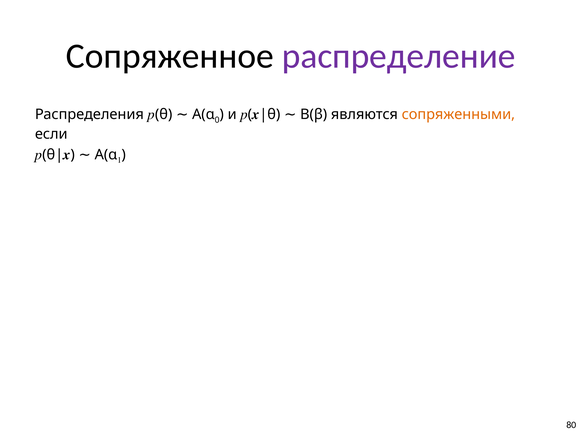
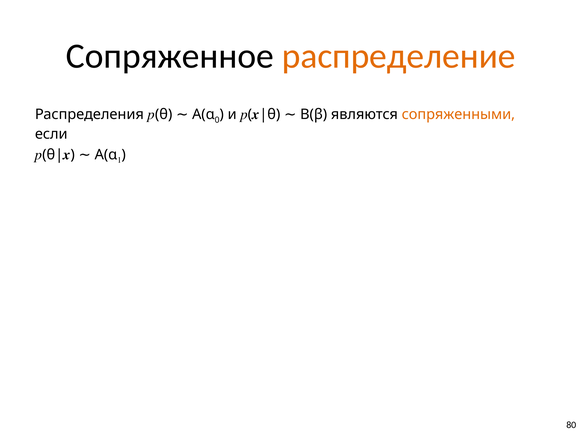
распределение colour: purple -> orange (399, 56)
